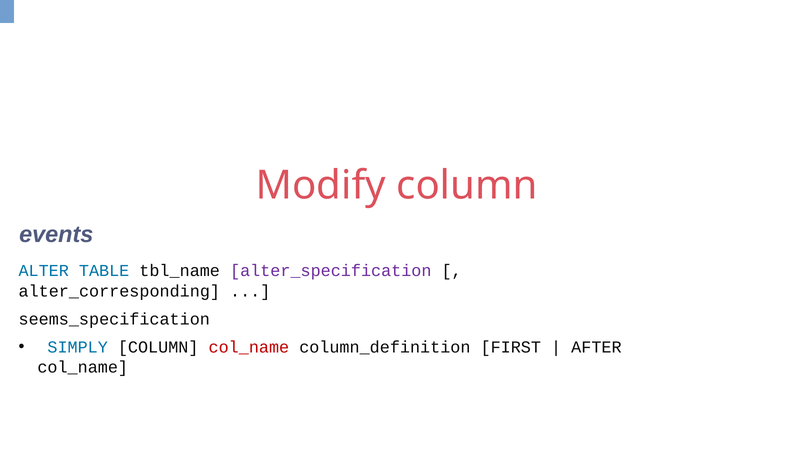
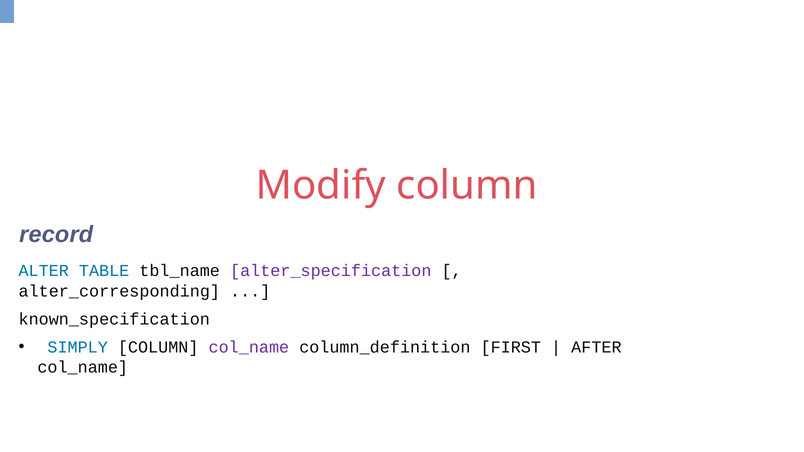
events: events -> record (56, 235)
seems_specification: seems_specification -> known_specification (114, 319)
col_name colour: red -> purple (249, 347)
